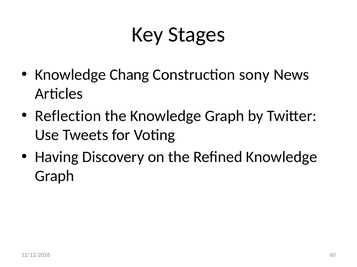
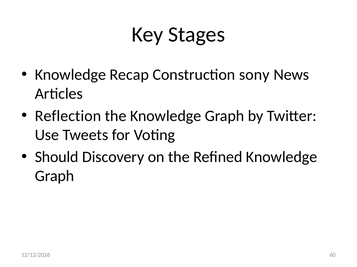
Chang: Chang -> Recap (129, 75)
Having: Having -> Should (57, 157)
